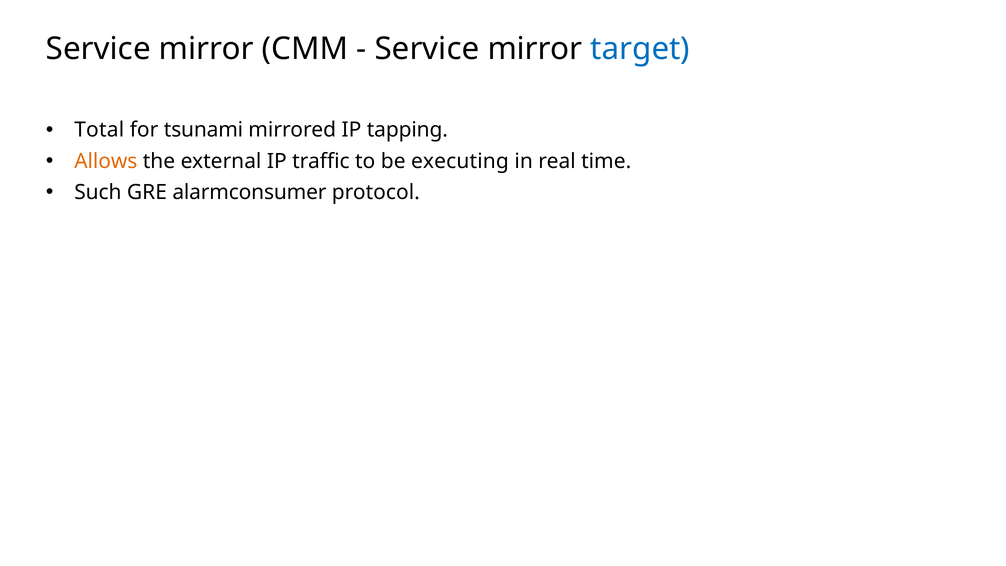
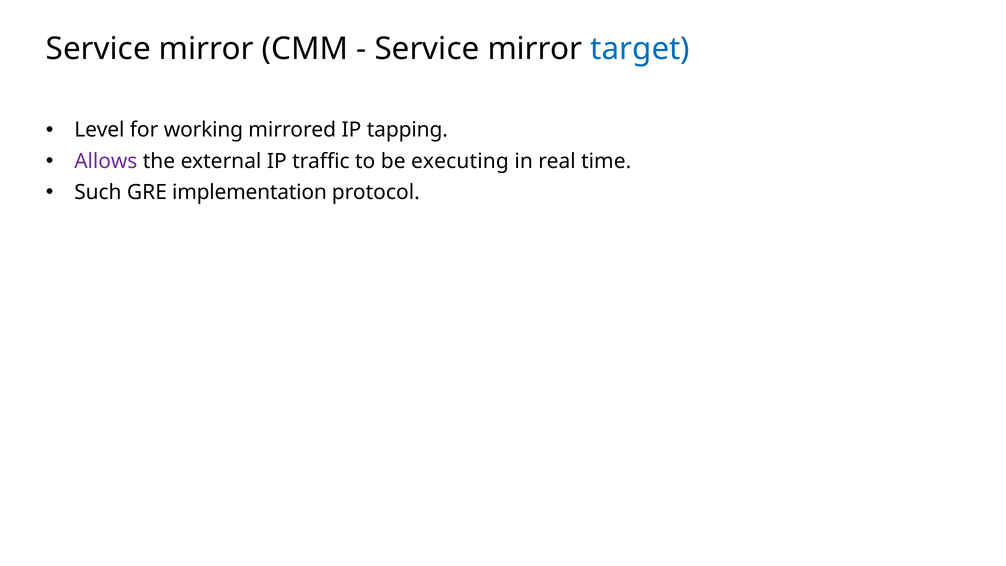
Total: Total -> Level (99, 130)
tsunami: tsunami -> working (203, 130)
Allows colour: orange -> purple (106, 161)
alarmconsumer: alarmconsumer -> implementation (249, 192)
